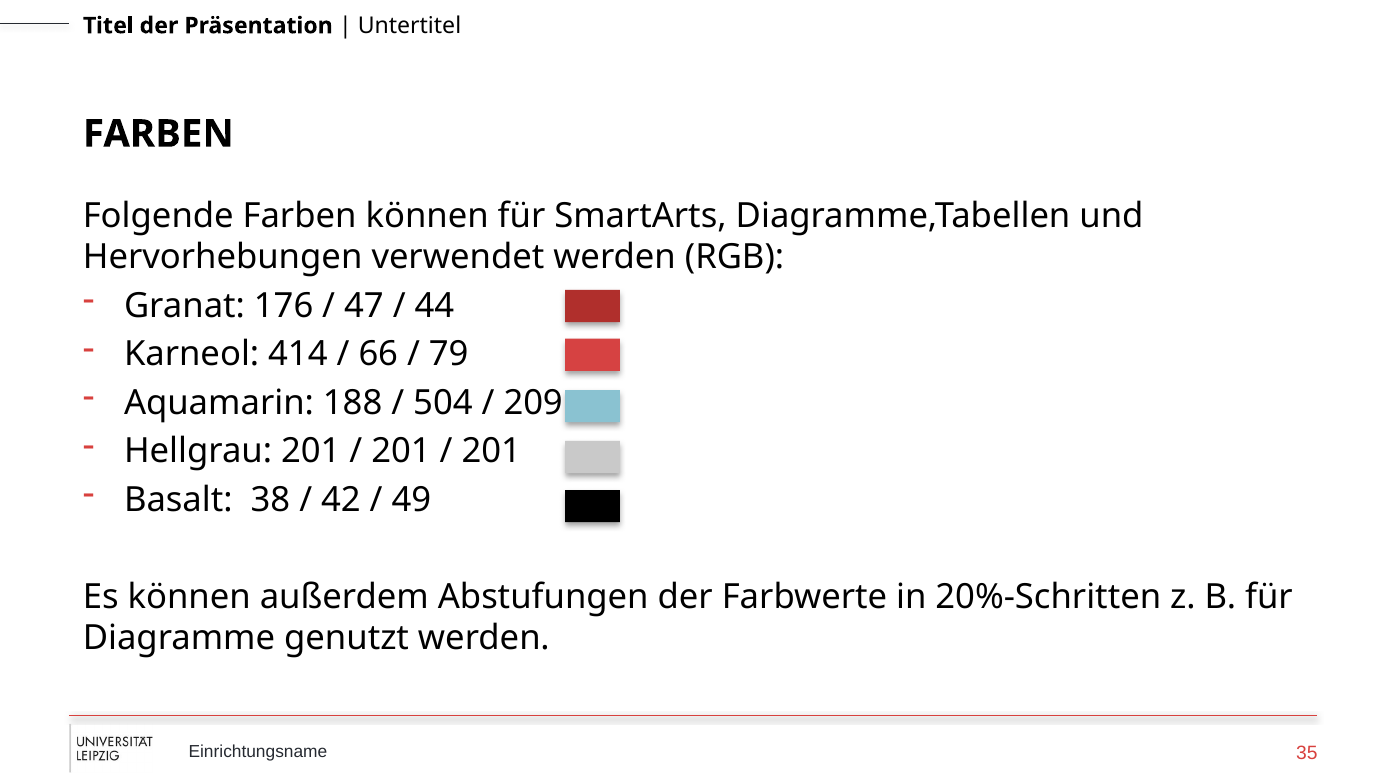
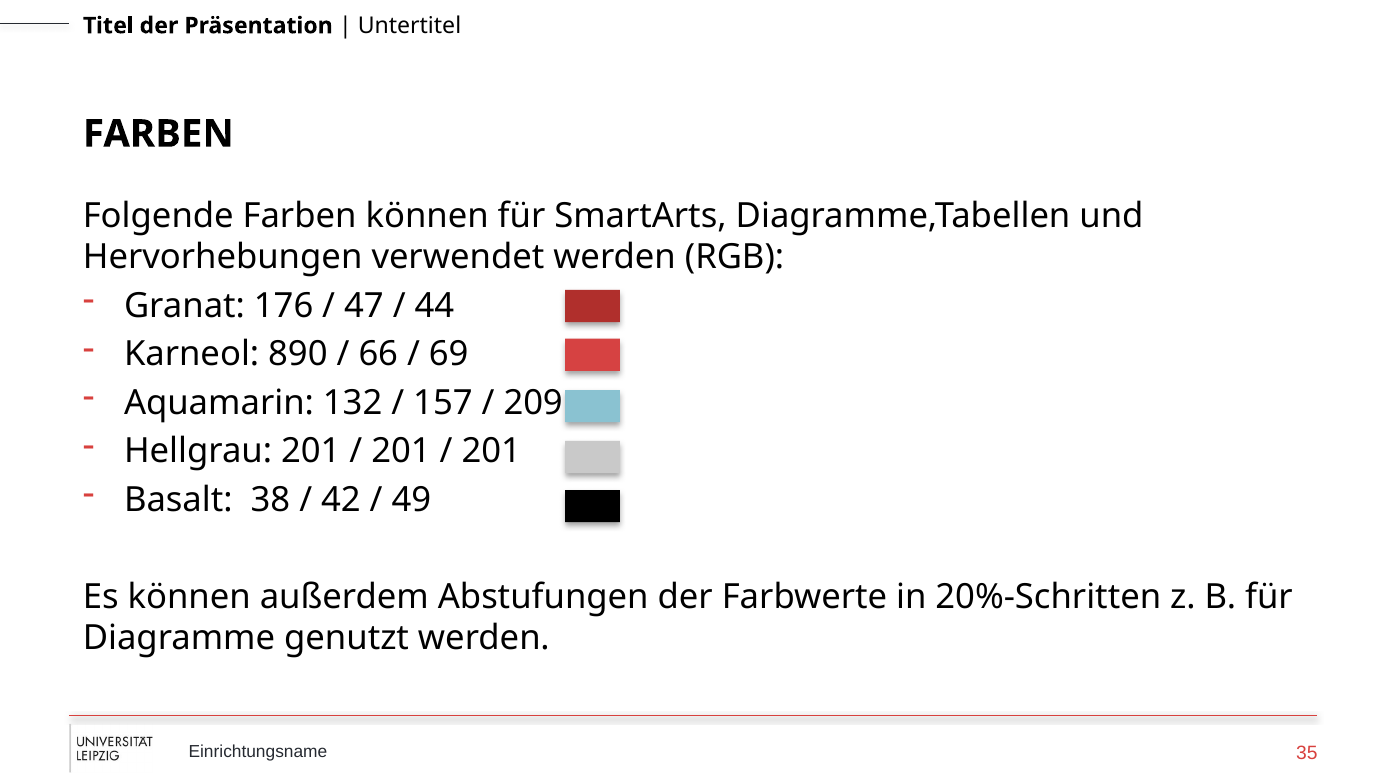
414: 414 -> 890 (298, 354)
79: 79 -> 69 (449, 354)
188: 188 -> 132 (353, 403)
504: 504 -> 157 (443, 403)
